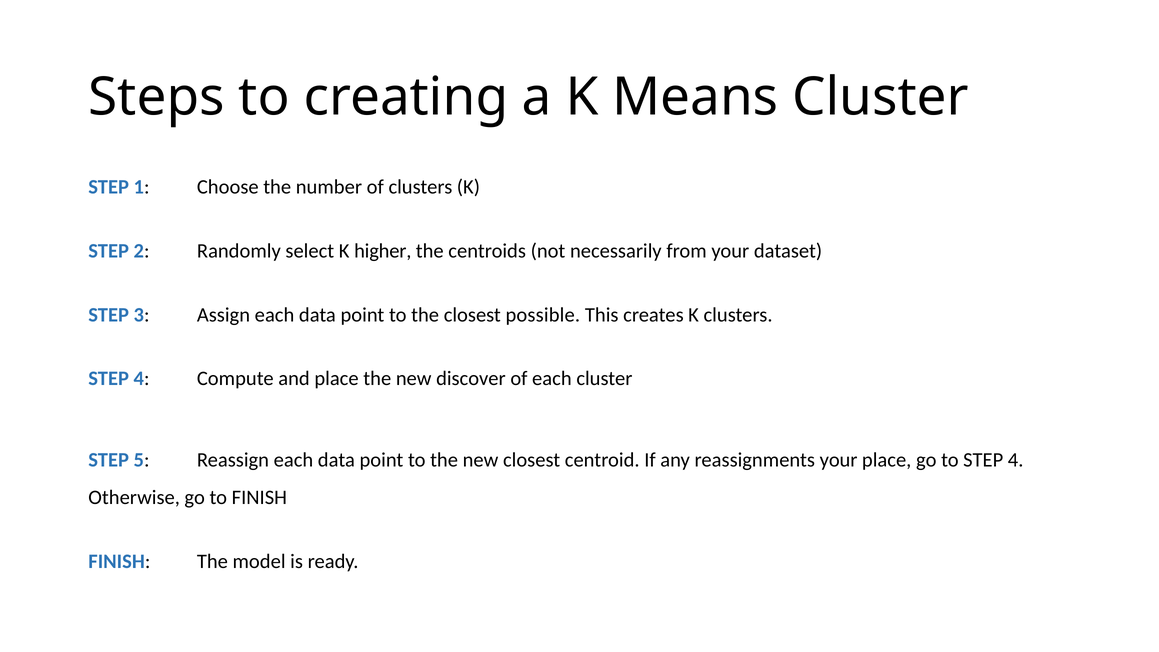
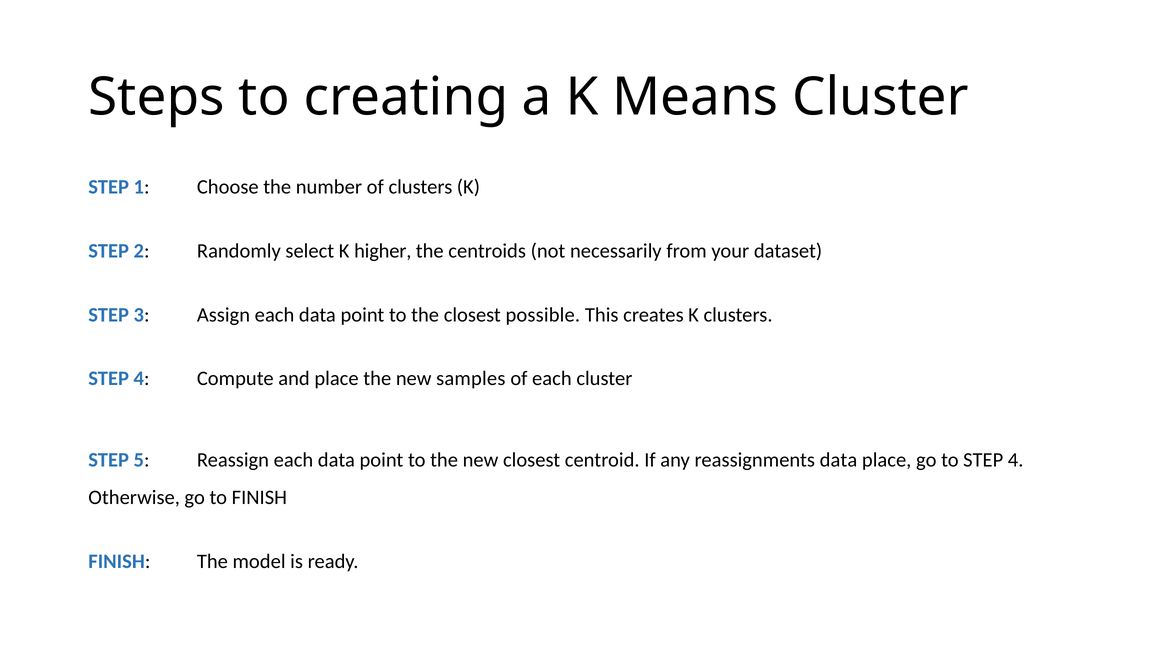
discover: discover -> samples (471, 379)
reassignments your: your -> data (838, 460)
